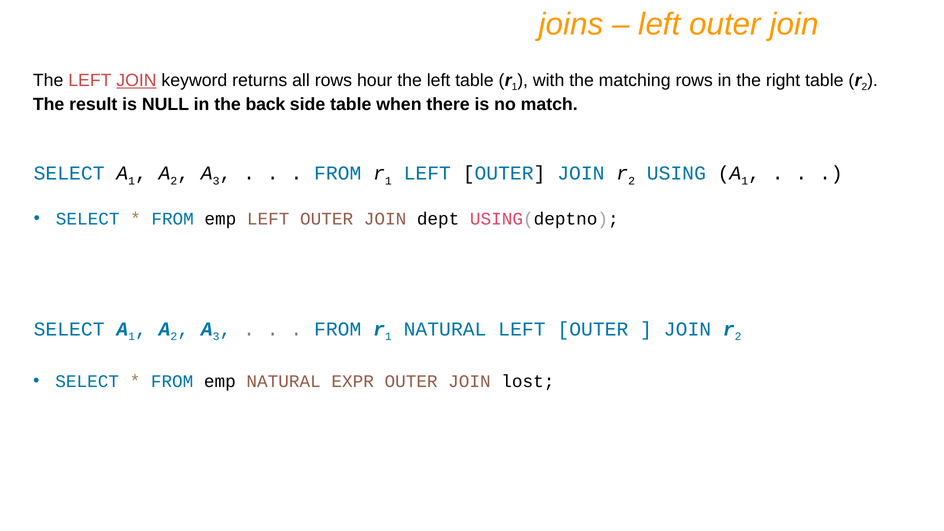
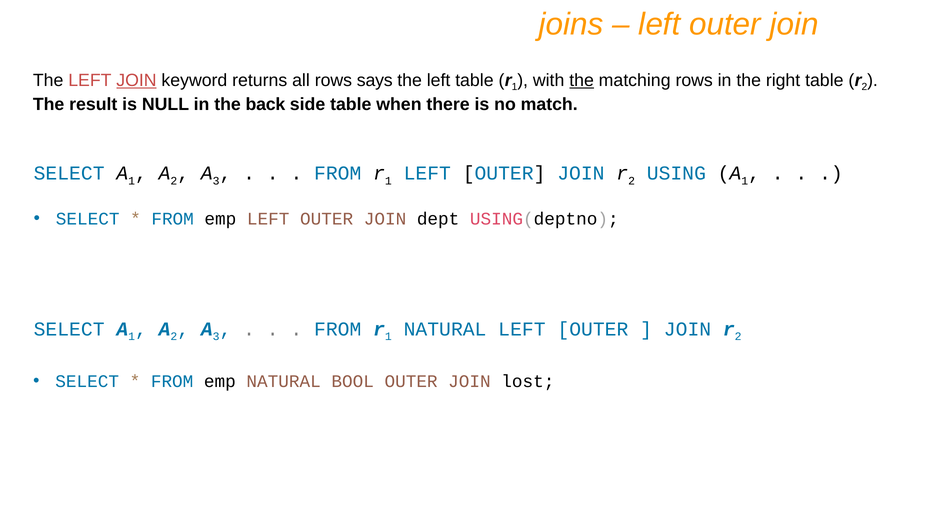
hour: hour -> says (375, 80)
the underline: none -> present (582, 80)
EXPR: EXPR -> BOOL (353, 381)
